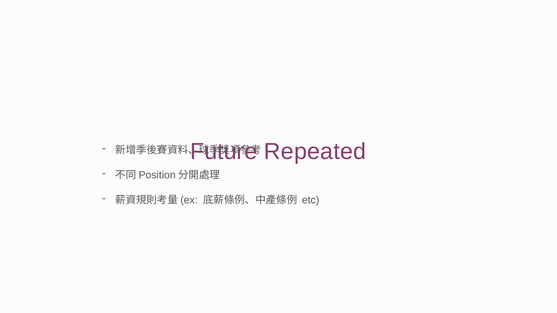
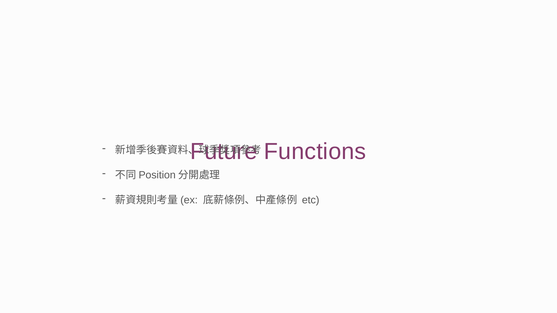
Repeated: Repeated -> Functions (315, 152)
